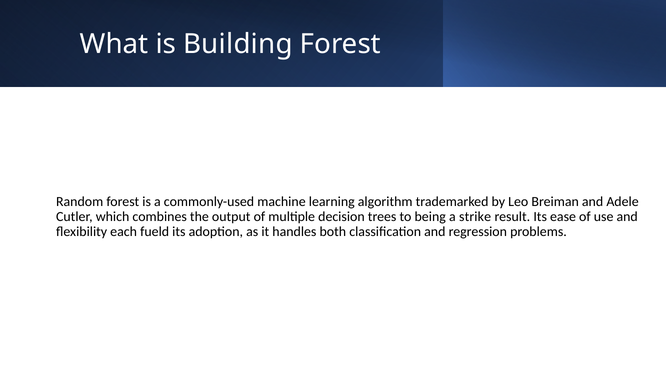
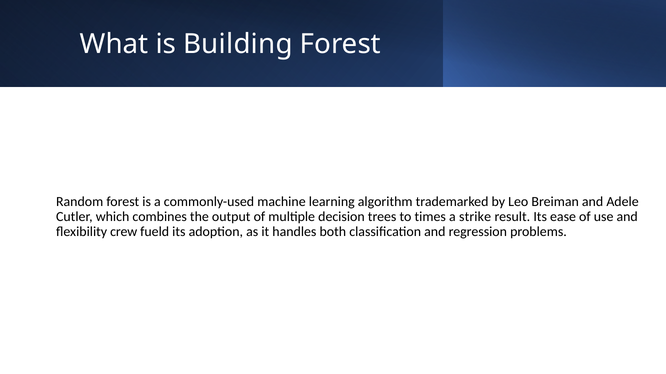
being: being -> times (430, 217)
each: each -> crew (124, 232)
